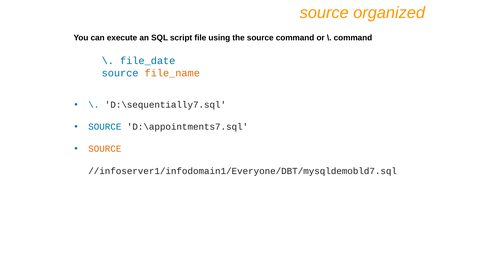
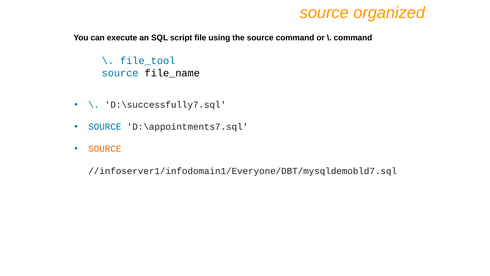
file_date: file_date -> file_tool (148, 61)
file_name colour: orange -> black (172, 73)
D:\sequentially7.sql: D:\sequentially7.sql -> D:\successfully7.sql (165, 105)
